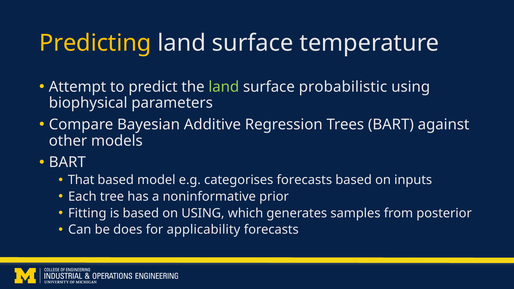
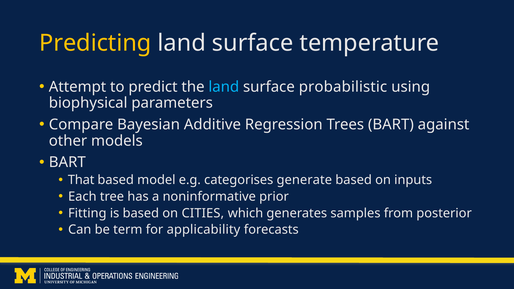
land colour: light green -> light blue (224, 87)
categorises forecasts: forecasts -> generate (304, 180)
on USING: USING -> CITIES (203, 213)
does: does -> term (128, 230)
